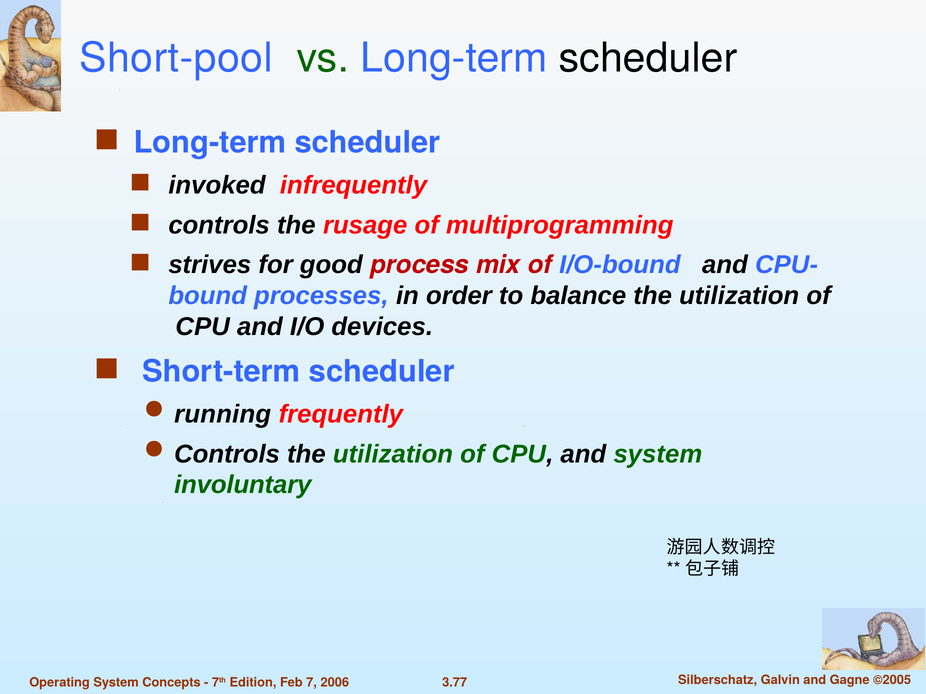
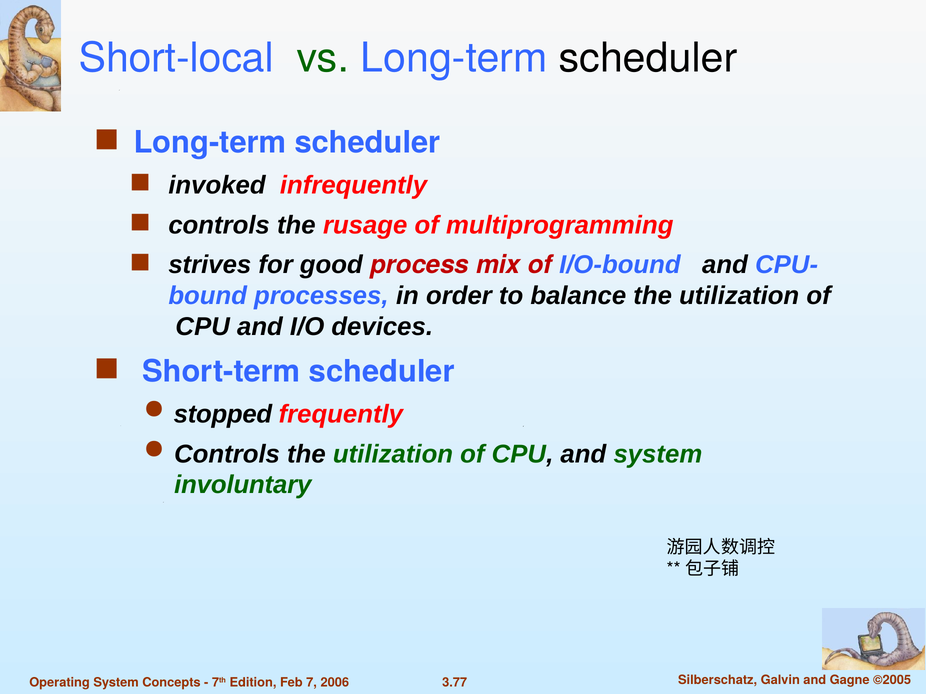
Short-pool: Short-pool -> Short-local (176, 58)
running: running -> stopped (223, 415)
